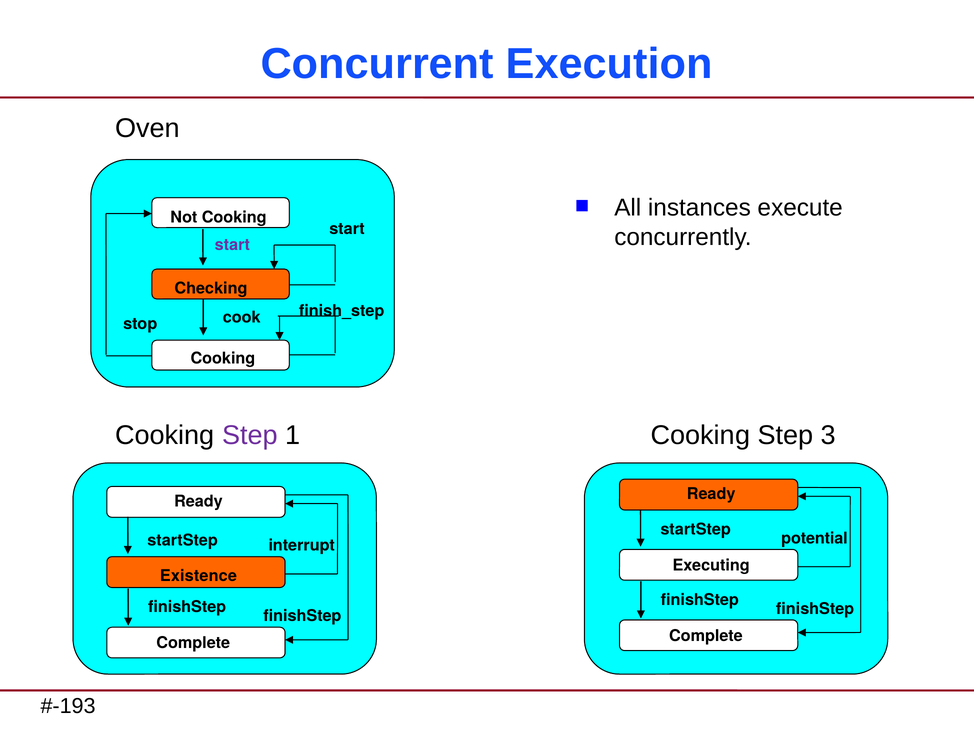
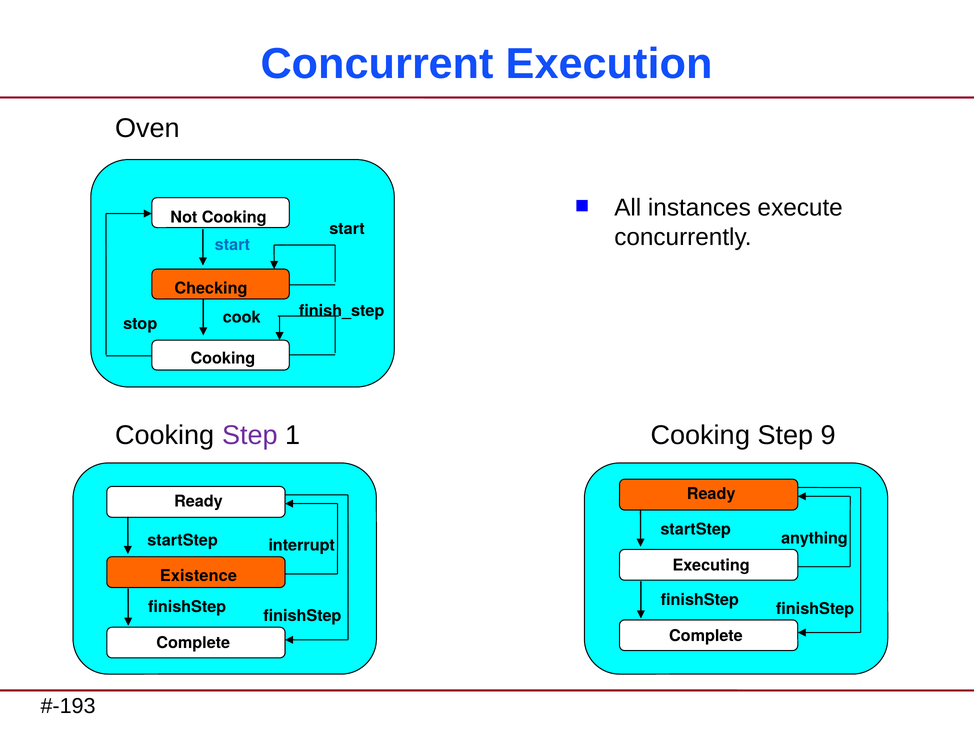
start colour: purple -> blue (232, 245)
3: 3 -> 9 (828, 435)
potential: potential -> anything (814, 538)
